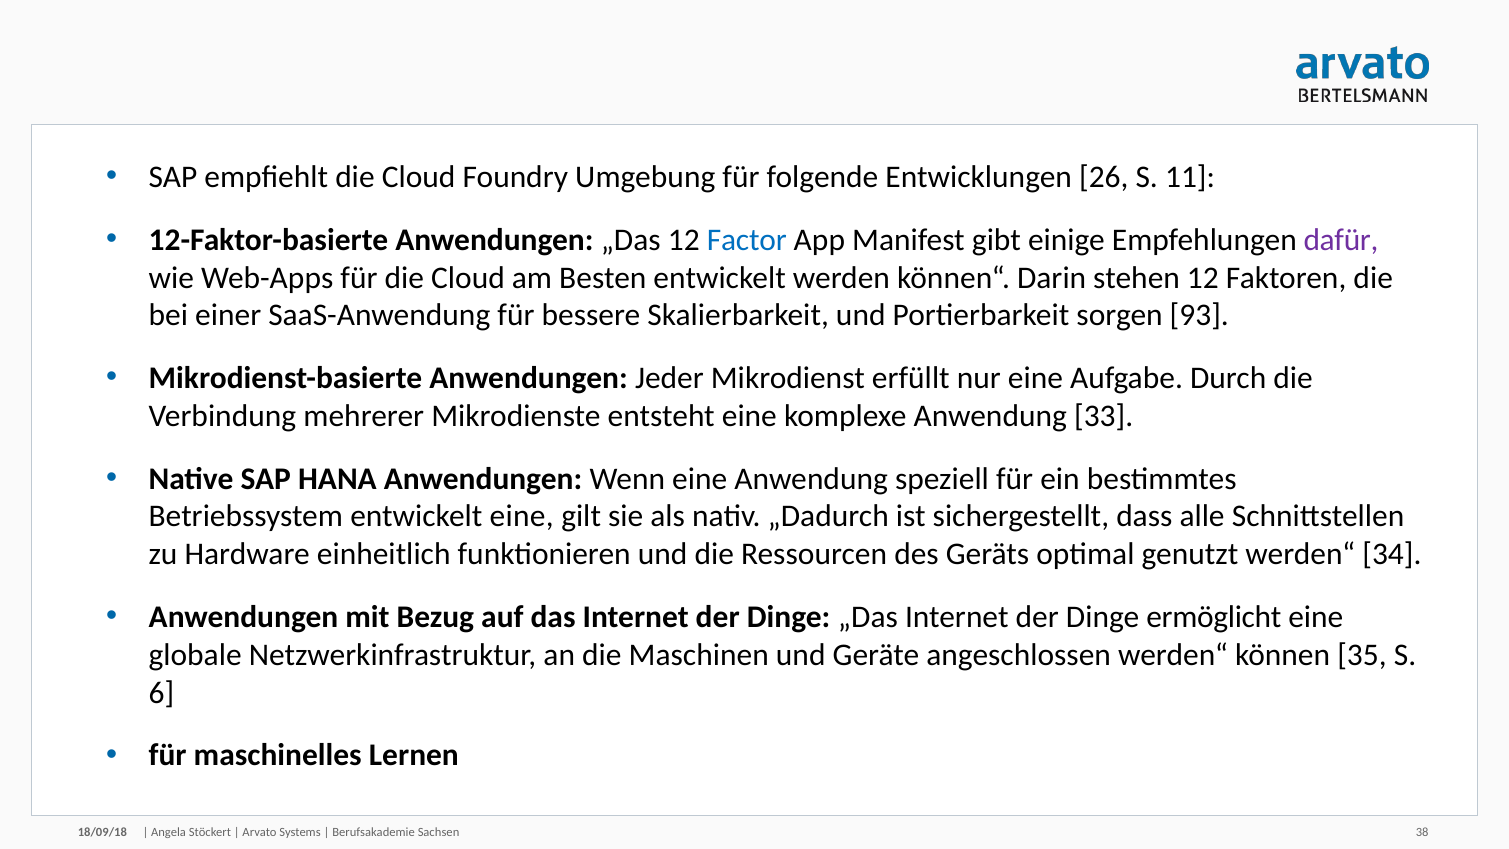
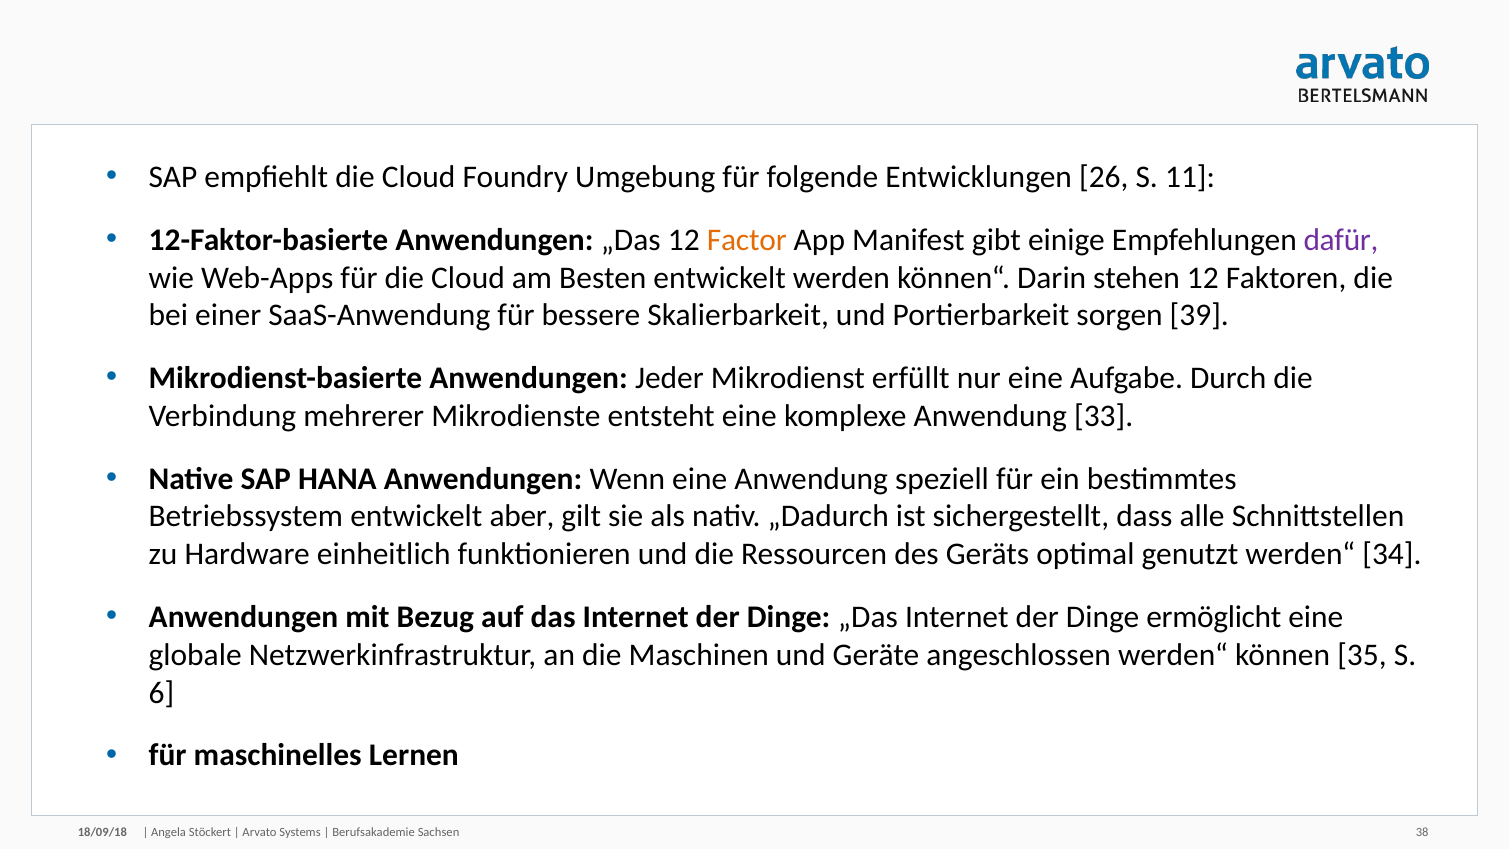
Factor colour: blue -> orange (747, 240)
93: 93 -> 39 (1199, 315)
entwickelt eine: eine -> aber (522, 516)
